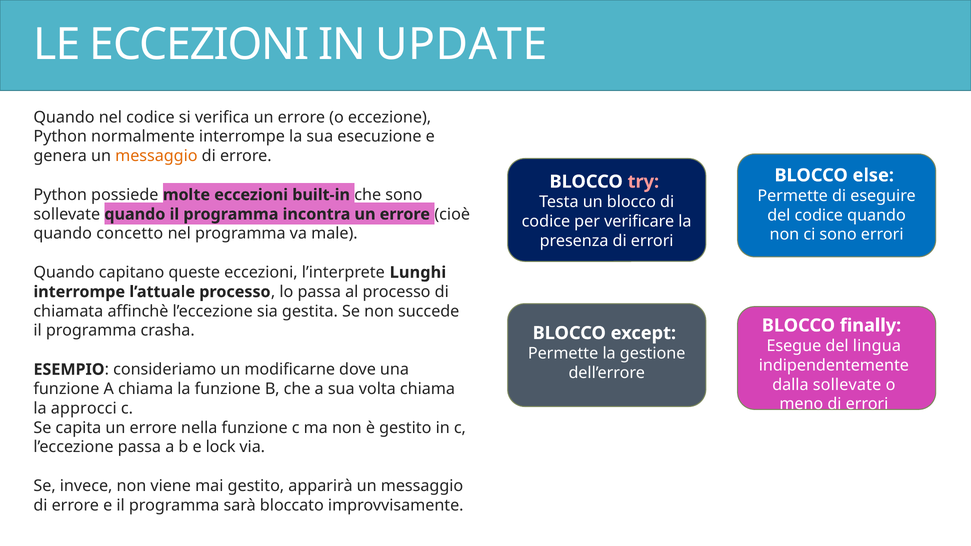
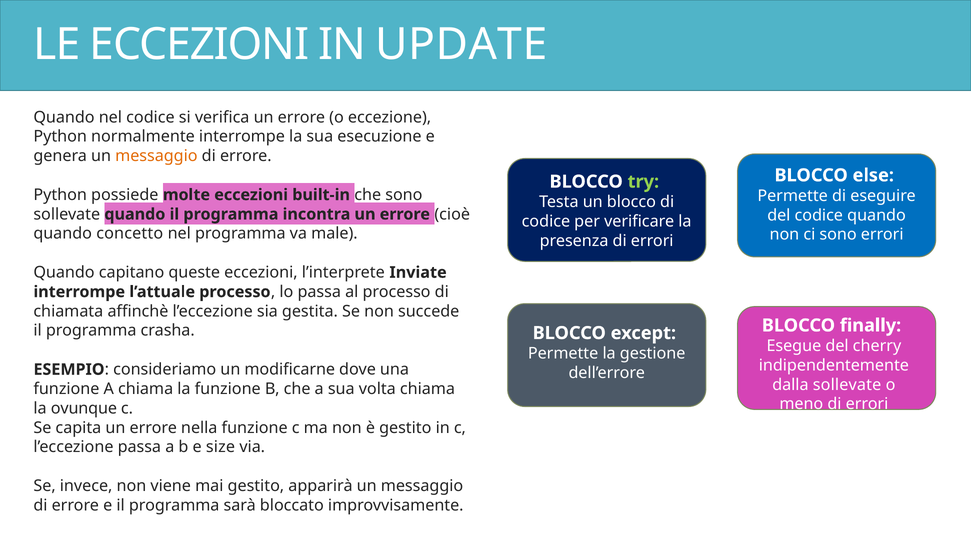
try colour: pink -> light green (643, 182)
Lunghi: Lunghi -> Inviate (418, 273)
lingua: lingua -> cherry (877, 346)
approcci: approcci -> ovunque (84, 408)
lock: lock -> size (220, 447)
